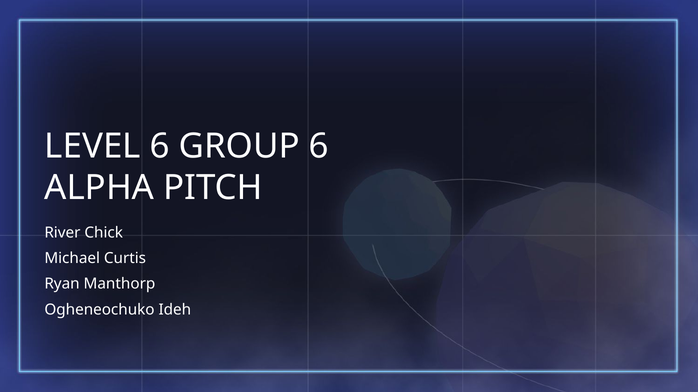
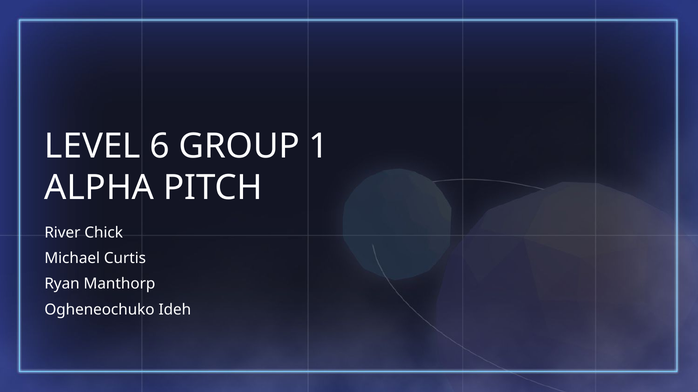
GROUP 6: 6 -> 1 (319, 146)
